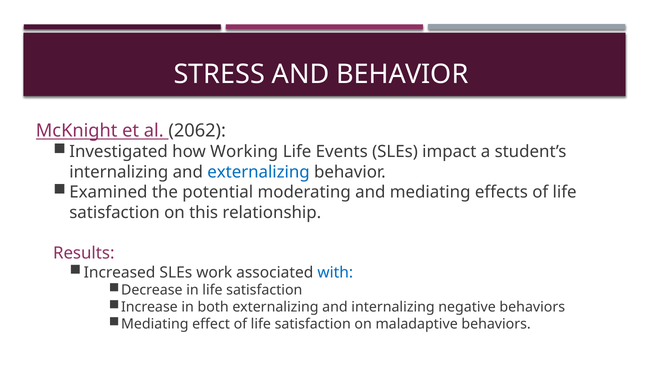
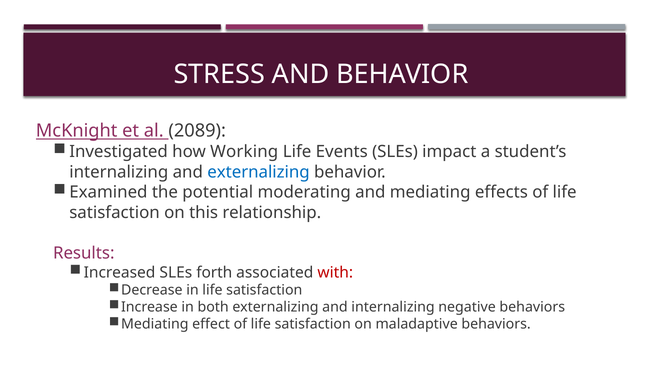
2062: 2062 -> 2089 (197, 131)
work: work -> forth (214, 272)
with colour: blue -> red (335, 272)
